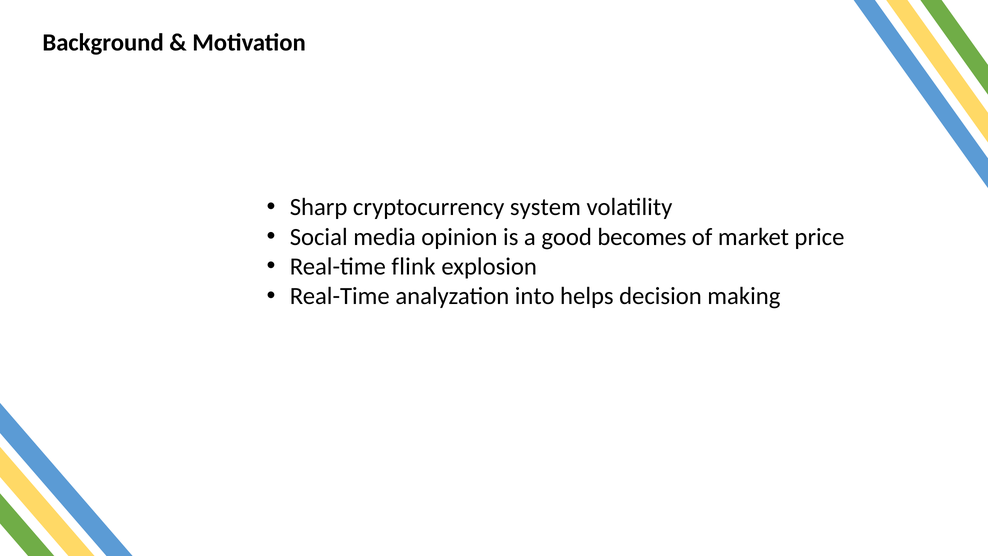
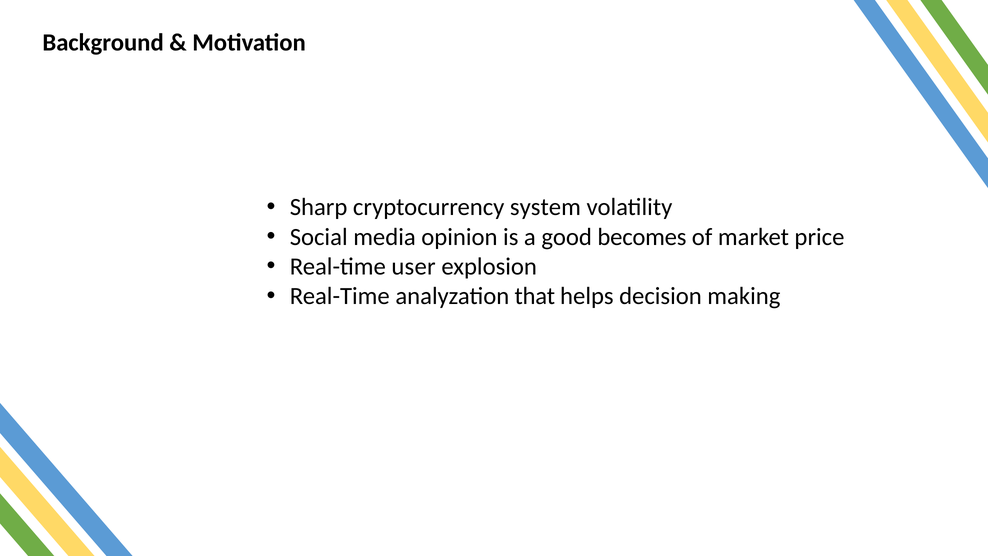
flink: flink -> user (414, 267)
into: into -> that (535, 296)
